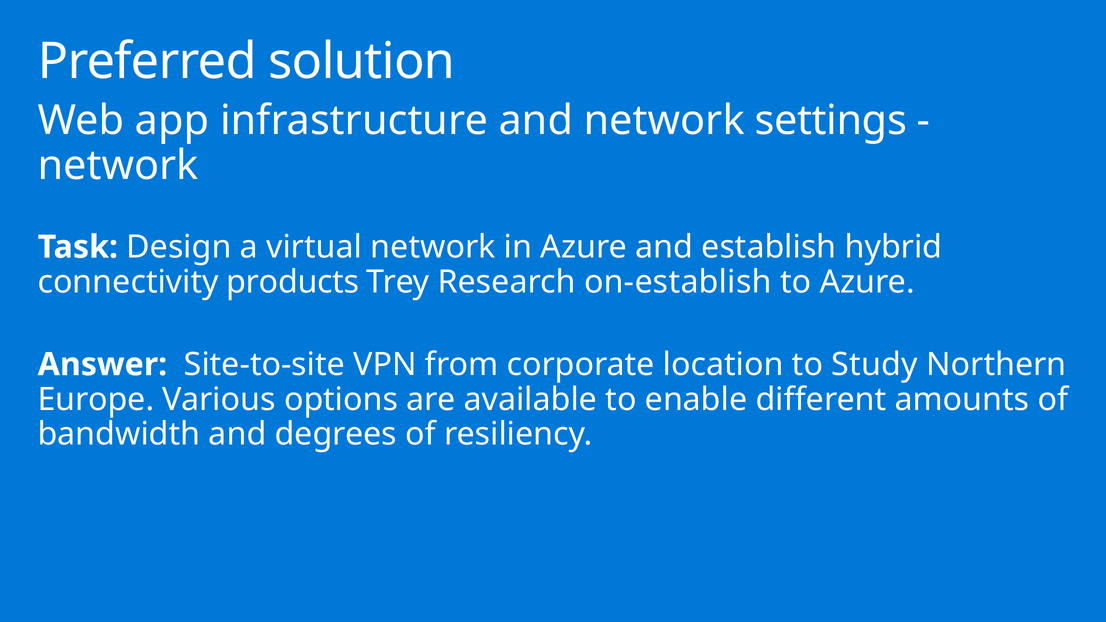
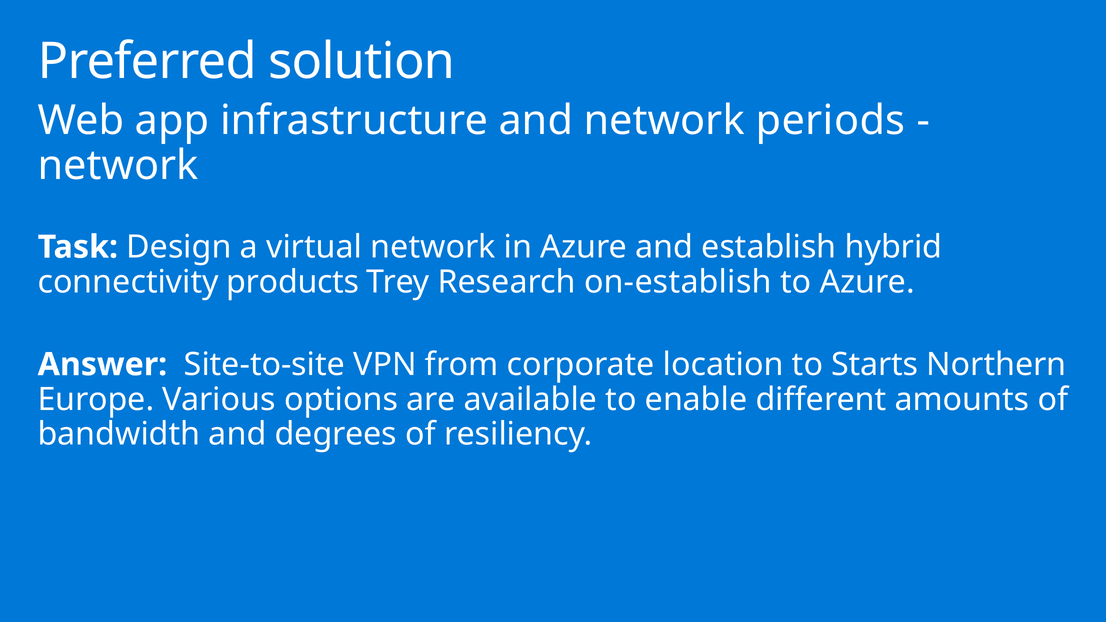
settings: settings -> periods (830, 121)
Study: Study -> Starts (875, 365)
